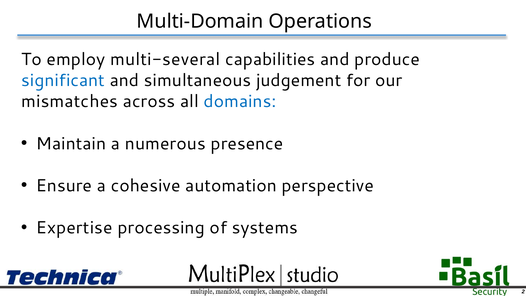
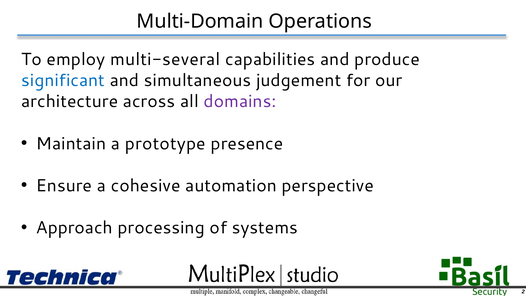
mismatches: mismatches -> architecture (70, 101)
domains colour: blue -> purple (240, 101)
numerous: numerous -> prototype (165, 144)
Expertise: Expertise -> Approach (74, 228)
